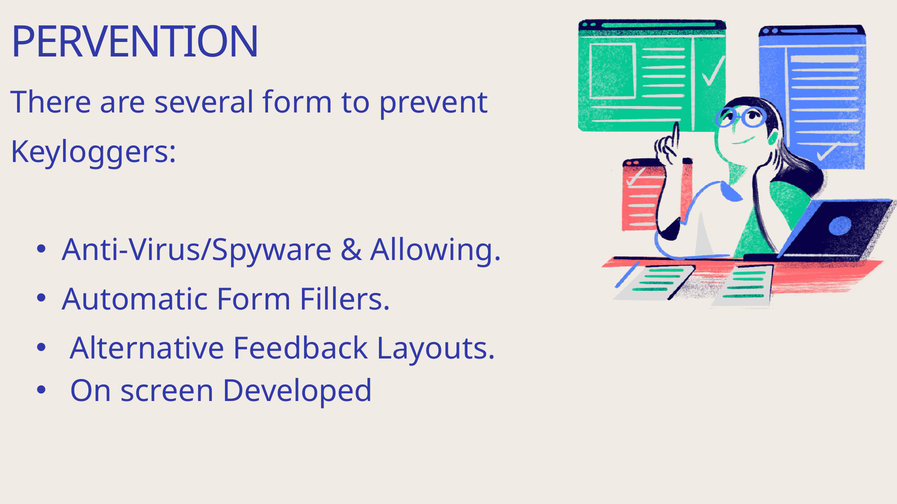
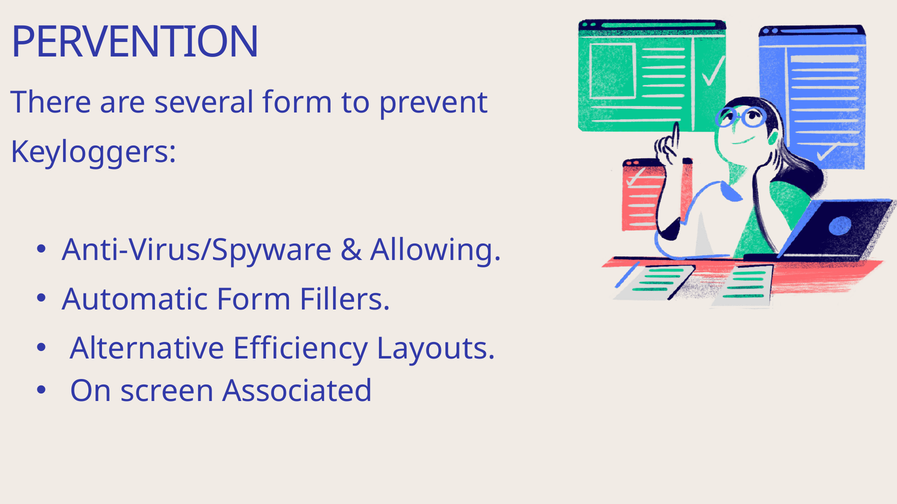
Feedback: Feedback -> Efficiency (301, 349)
Developed: Developed -> Associated (298, 392)
